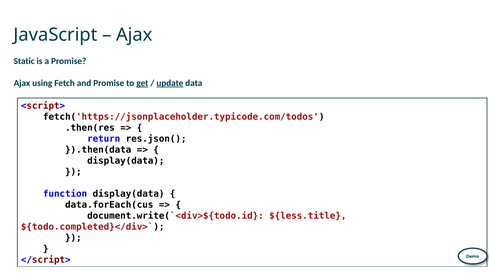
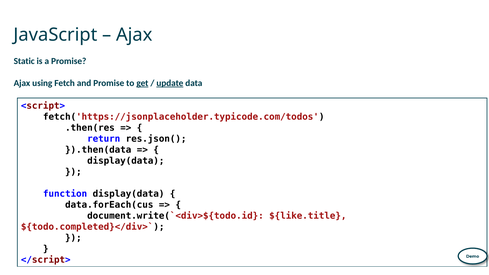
${less.title: ${less.title -> ${like.title (308, 216)
